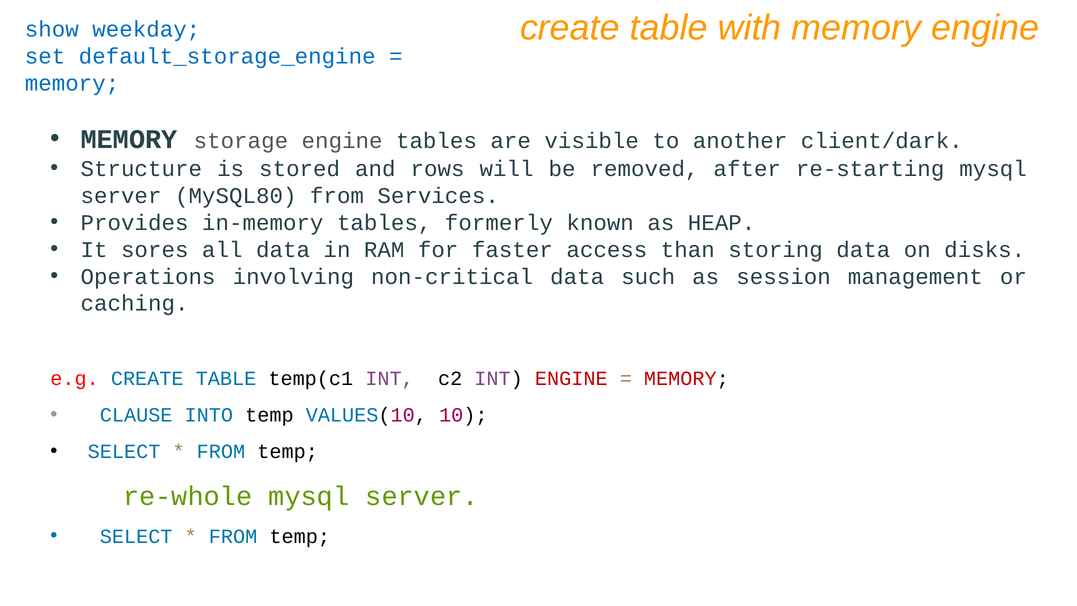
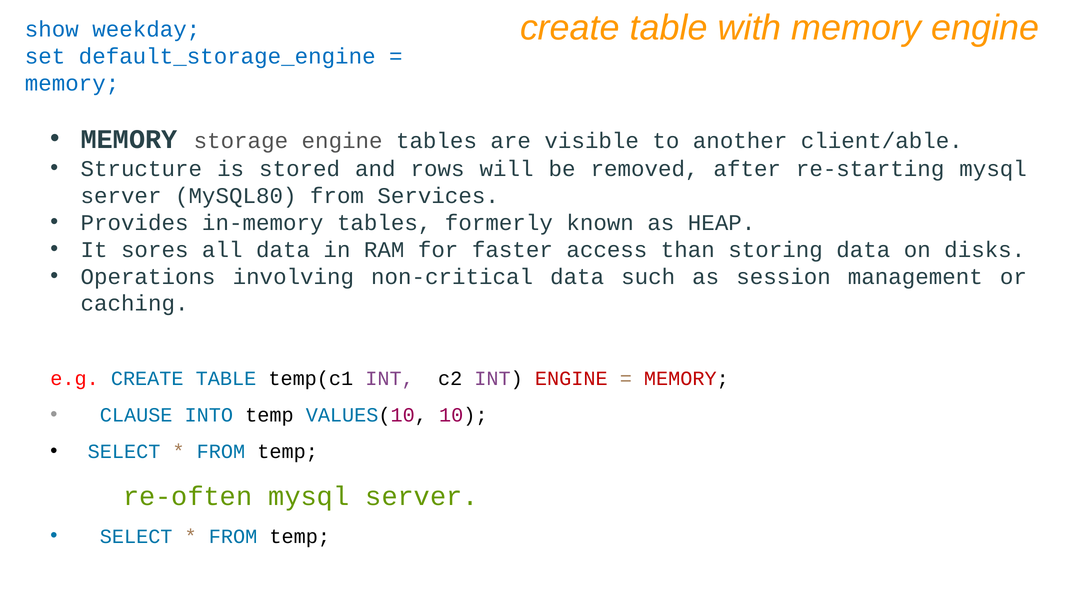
client/dark: client/dark -> client/able (882, 141)
re-whole: re-whole -> re-often (188, 496)
